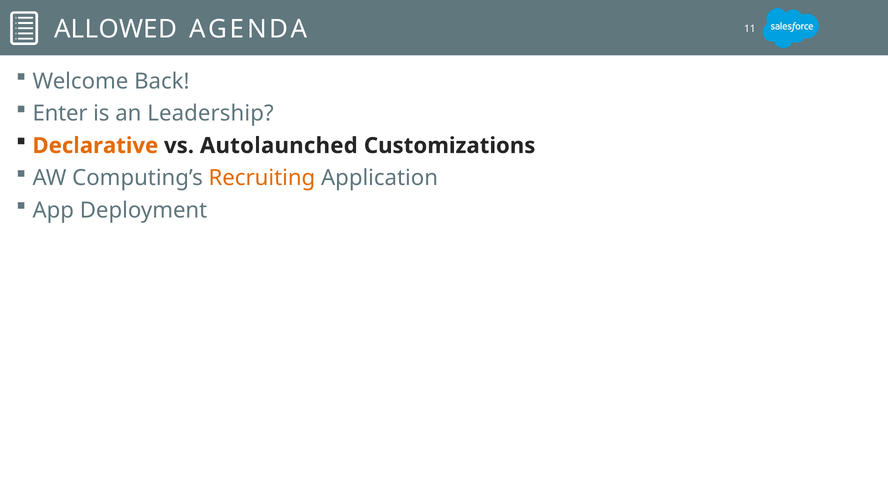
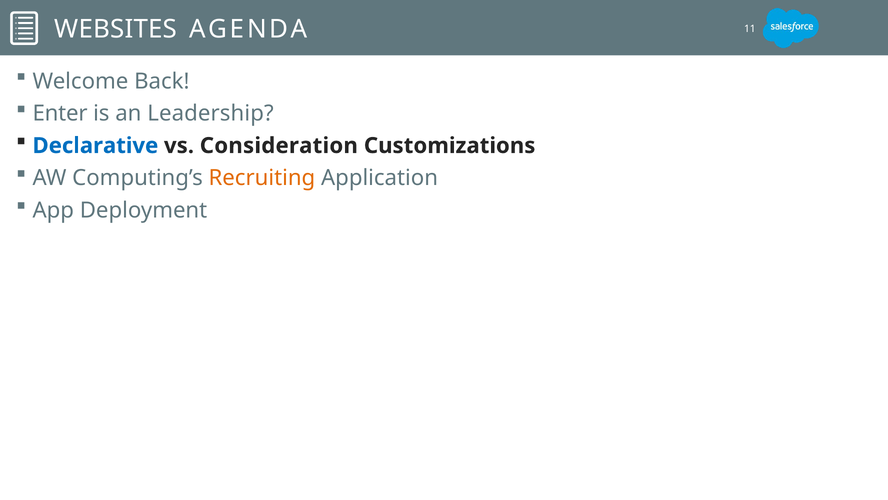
ALLOWED: ALLOWED -> WEBSITES (116, 29)
Declarative colour: orange -> blue (95, 146)
Autolaunched: Autolaunched -> Consideration (279, 146)
